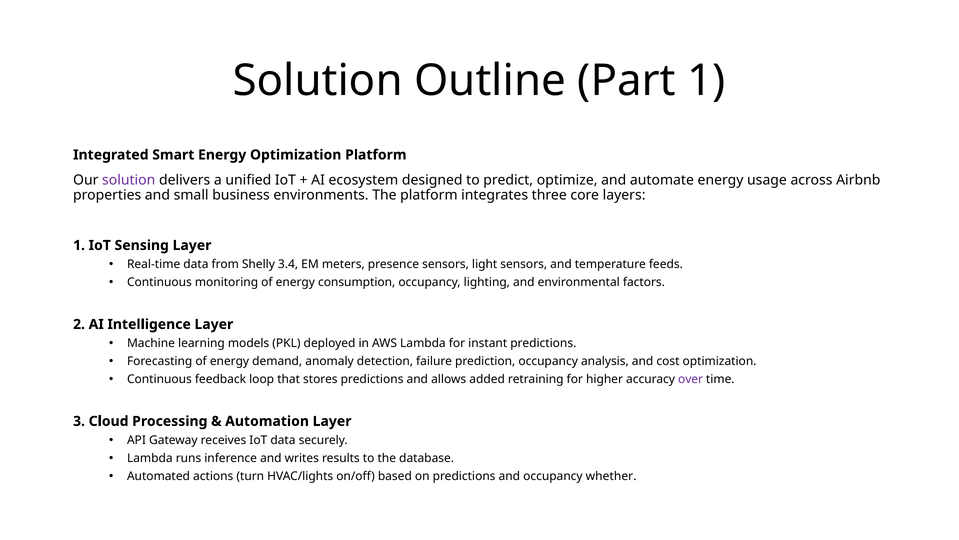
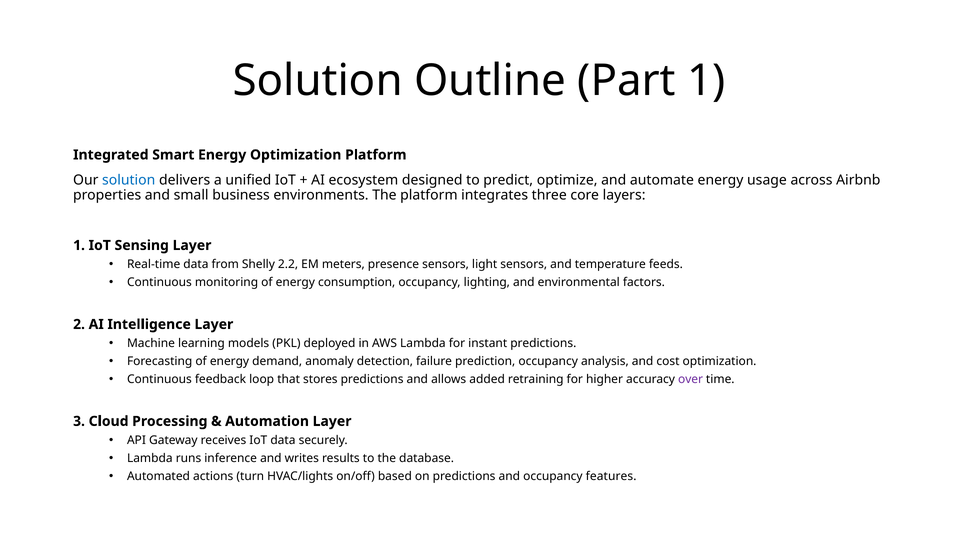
solution colour: purple -> blue (129, 180)
3.4: 3.4 -> 2.2 (288, 264)
whether: whether -> features (611, 476)
